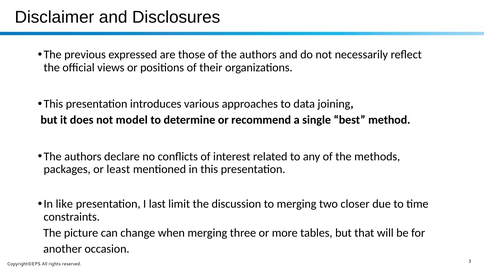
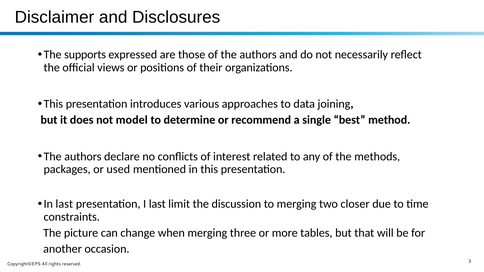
previous: previous -> supports (85, 55)
least: least -> used (118, 170)
In like: like -> last (64, 204)
